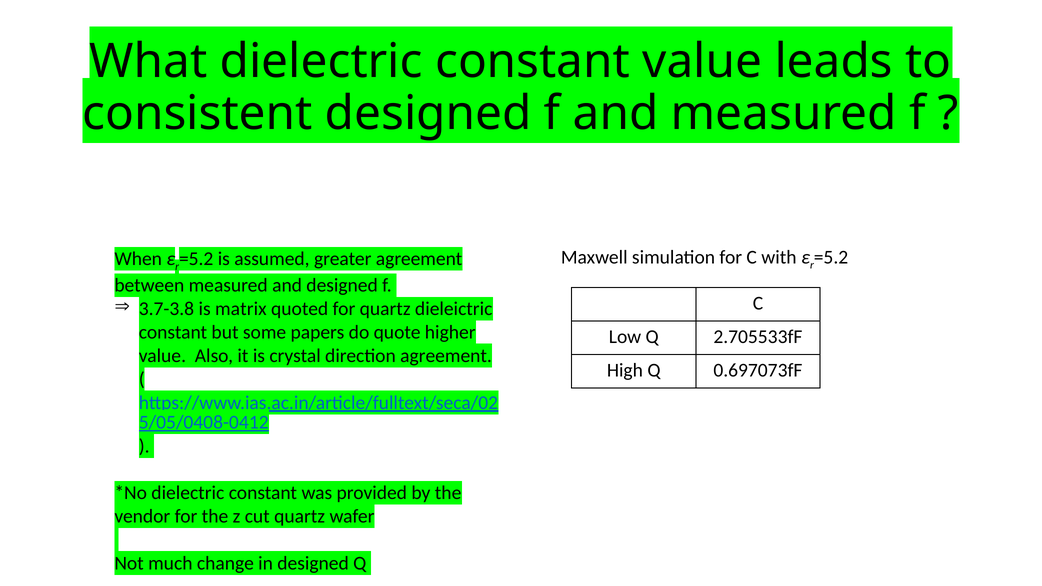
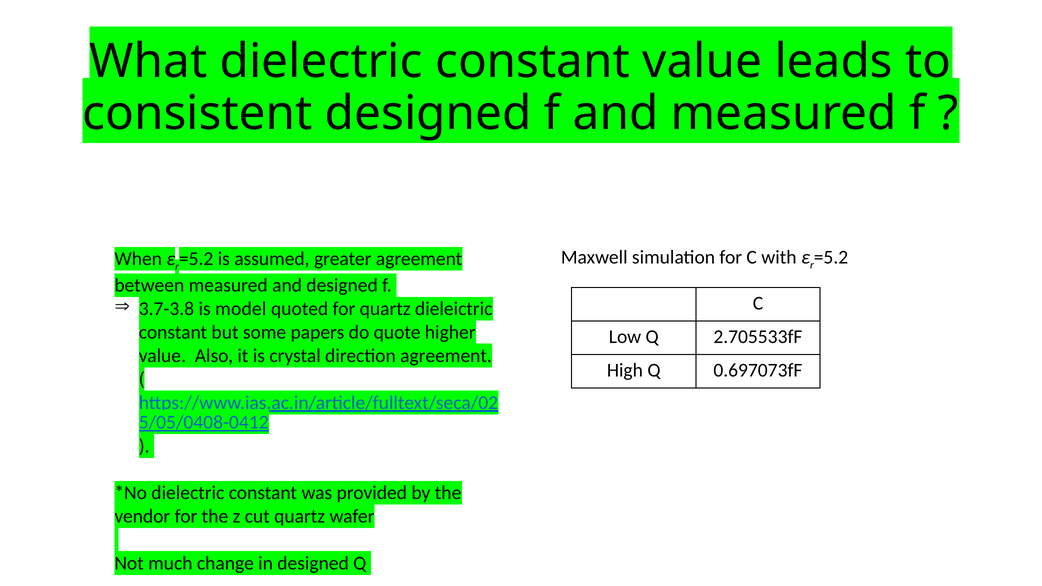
matrix: matrix -> model (241, 309)
